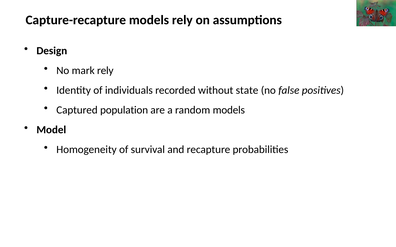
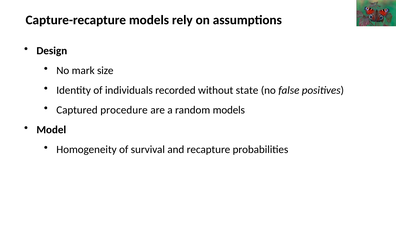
mark rely: rely -> size (105, 71)
population: population -> procedure (124, 110)
